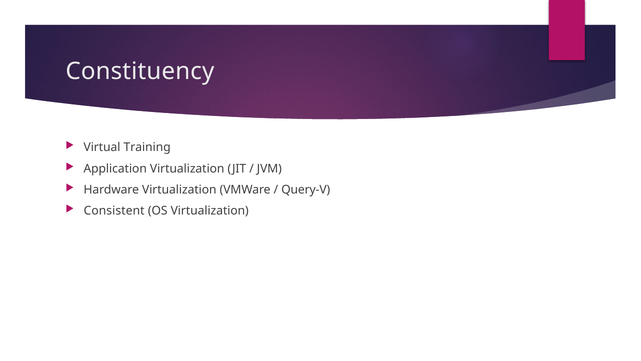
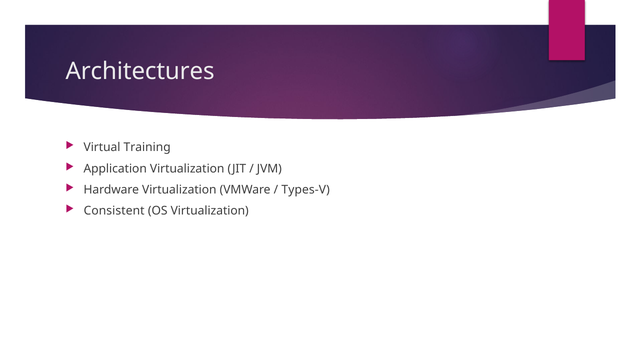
Constituency: Constituency -> Architectures (140, 71)
Query-V: Query-V -> Types-V (306, 190)
